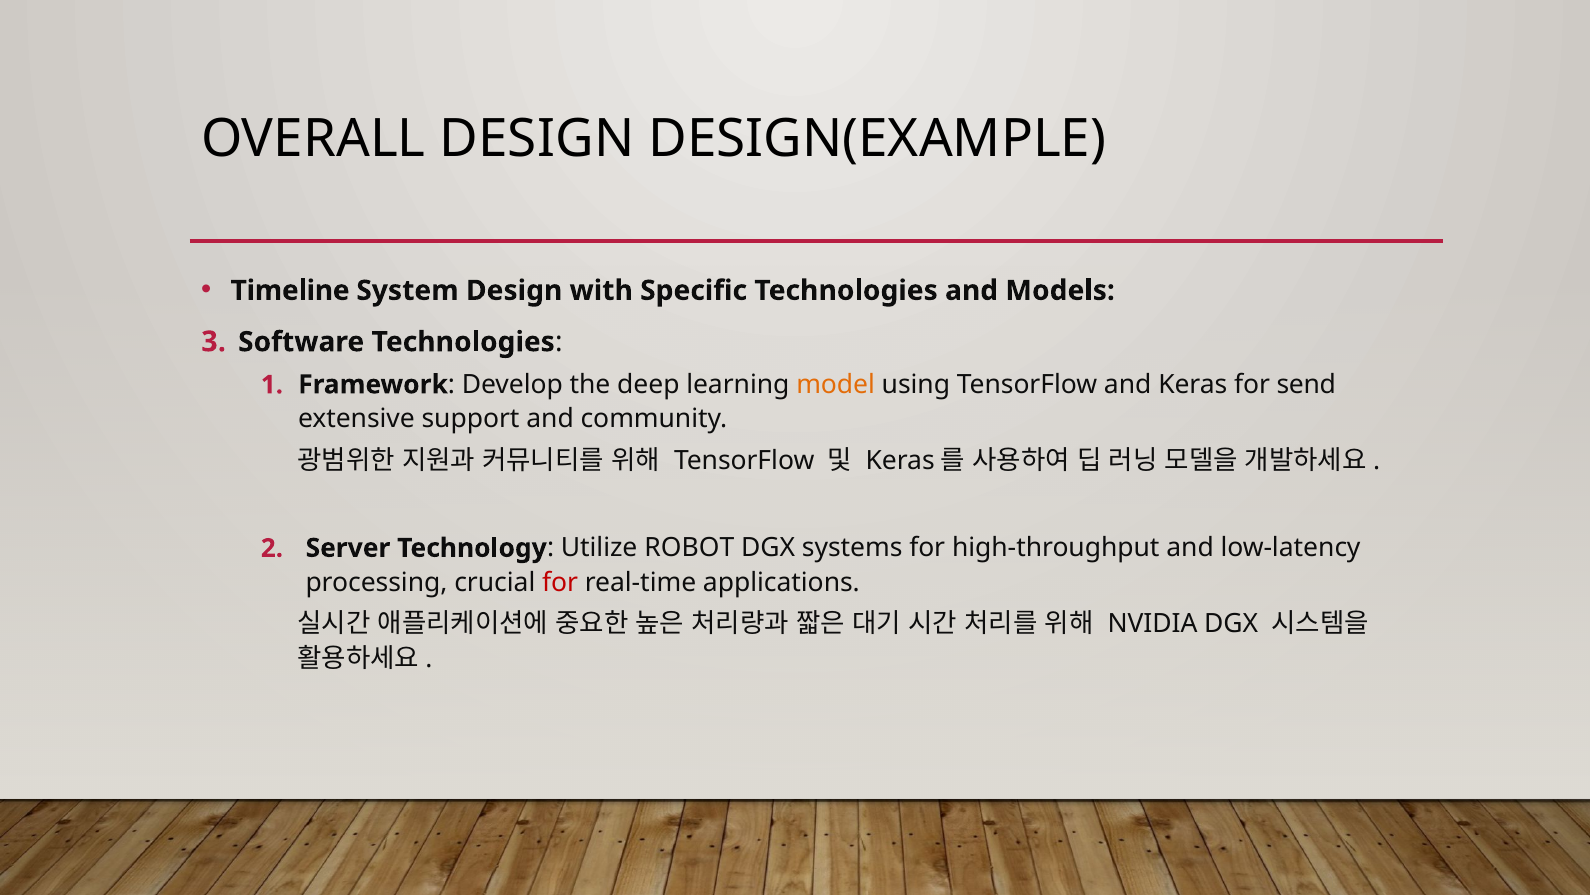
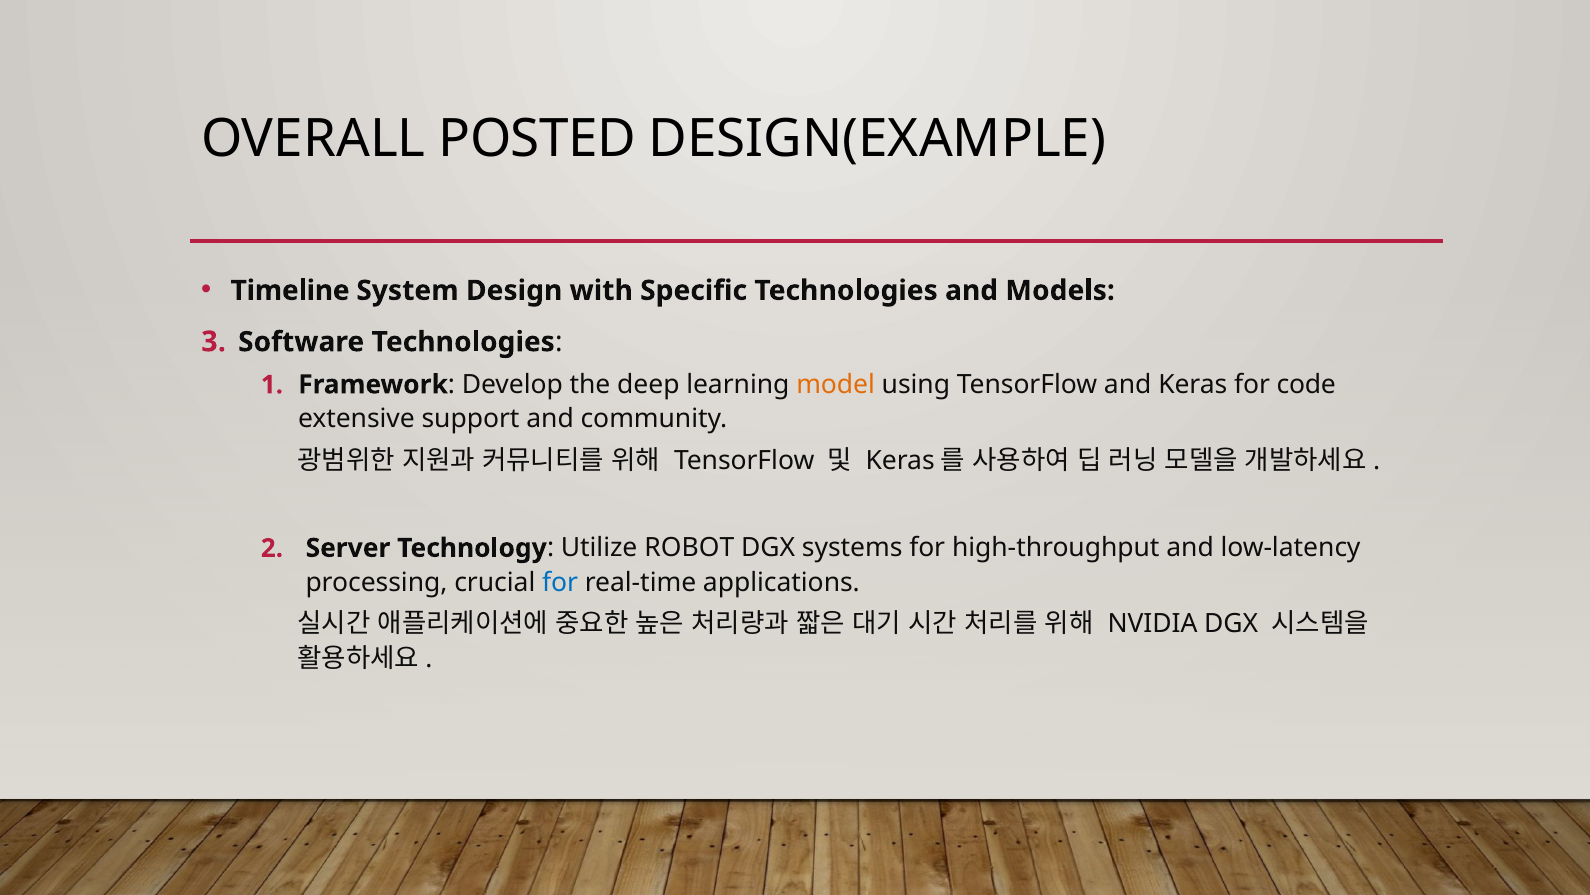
OVERALL DESIGN: DESIGN -> POSTED (537, 139)
send: send -> code (1306, 384)
for colour: red -> blue (560, 582)
